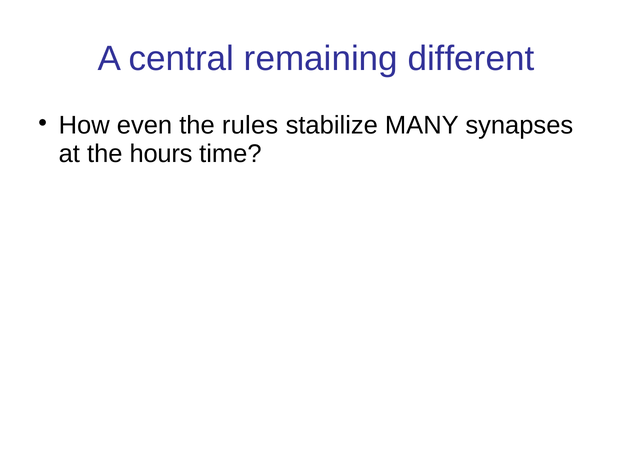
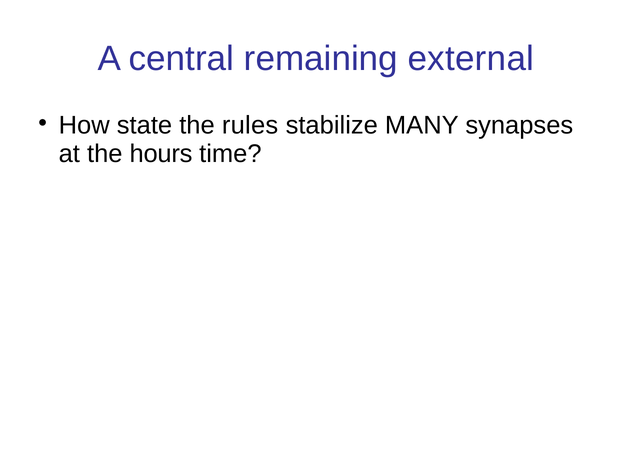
different: different -> external (471, 59)
even: even -> state (145, 125)
